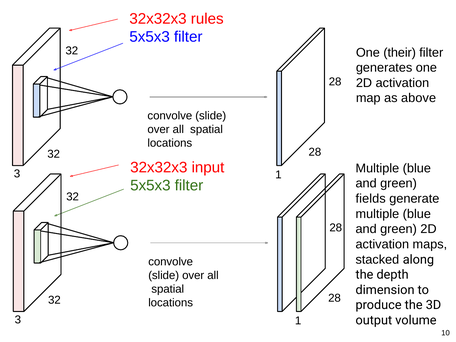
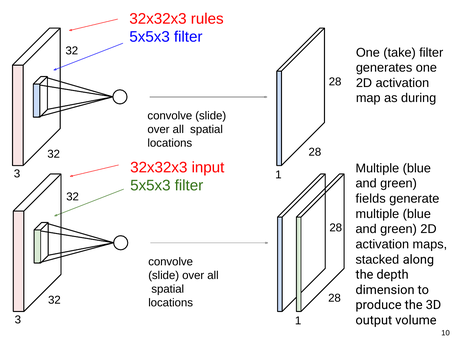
their: their -> take (400, 52)
above: above -> during (419, 98)
